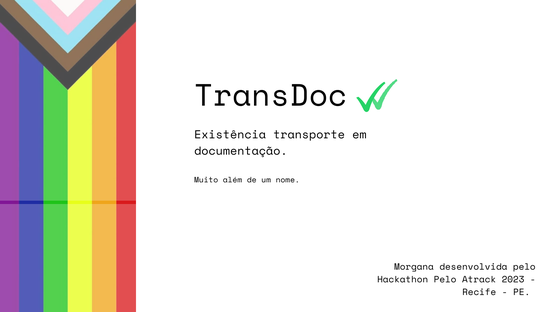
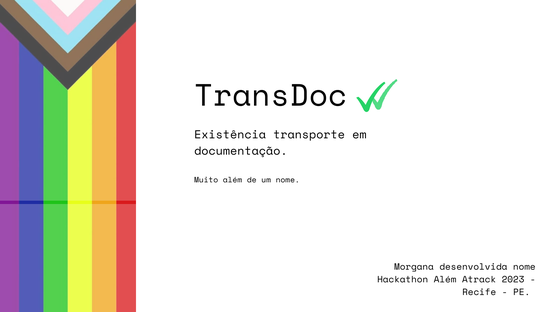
desenvolvida pelo: pelo -> nome (524, 267)
Hackathon Pelo: Pelo -> Além (445, 280)
